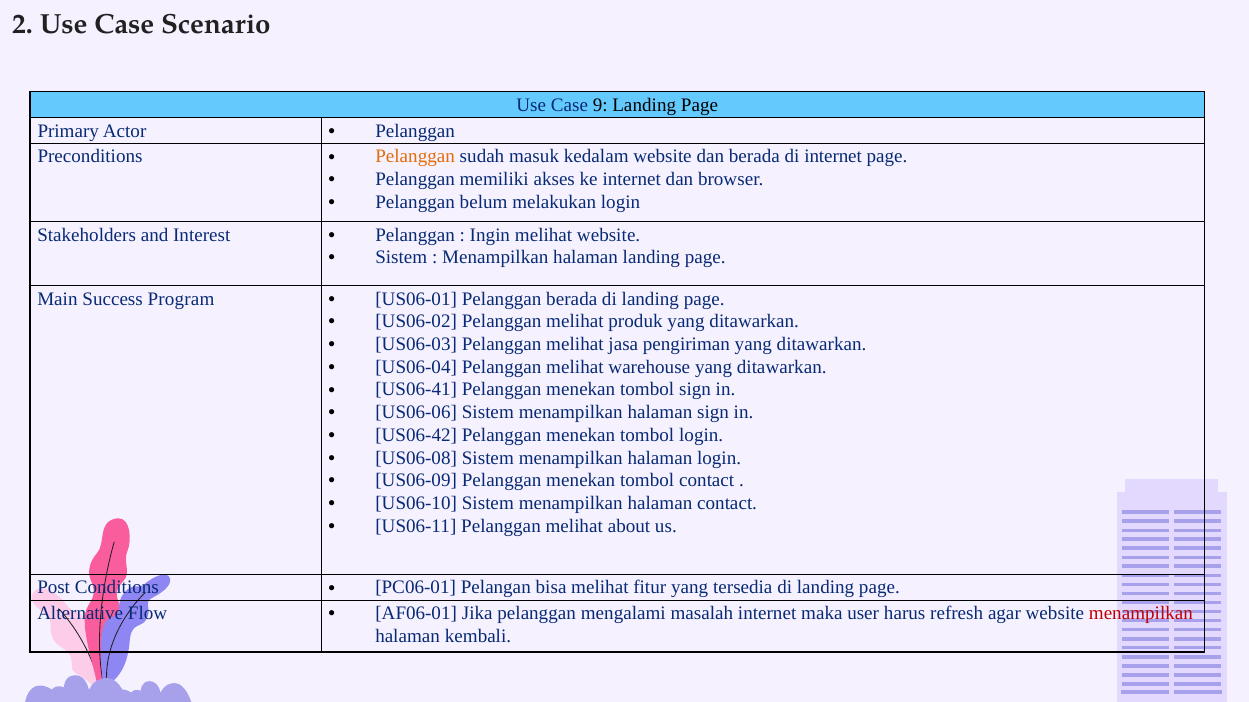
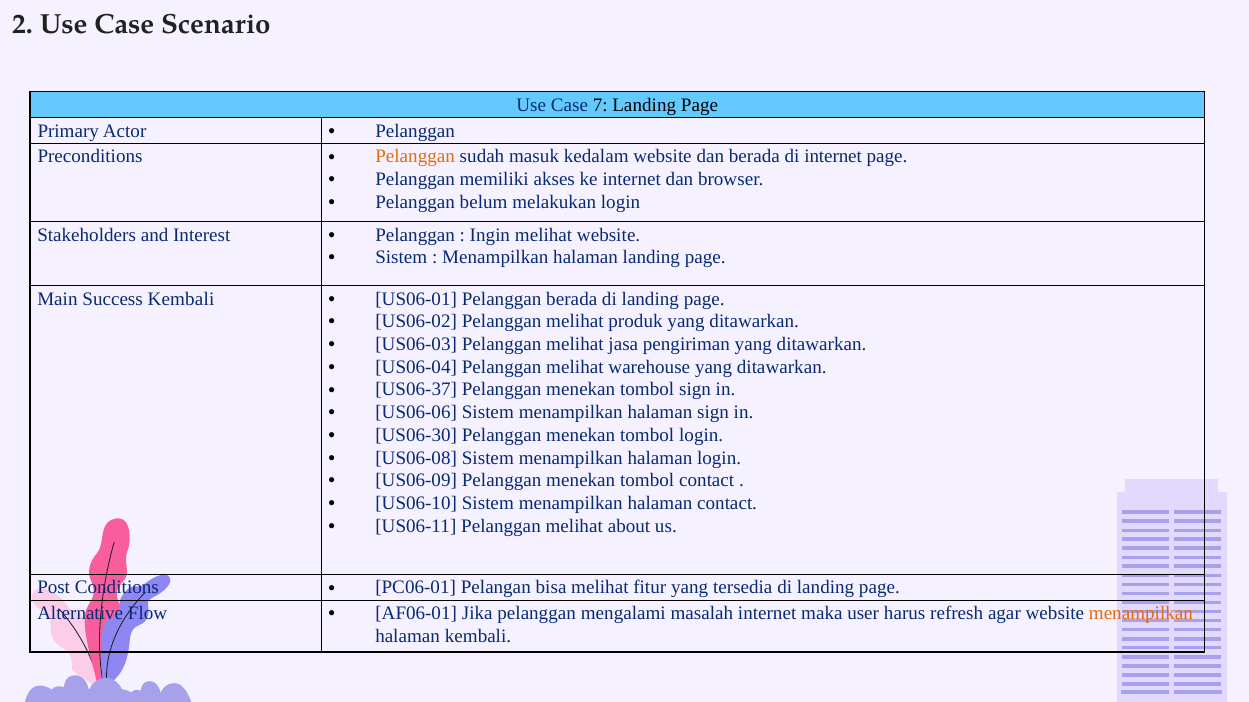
9: 9 -> 7 (600, 105)
Success Program: Program -> Kembali (181, 299)
US06-41: US06-41 -> US06-37 (416, 390)
US06-42: US06-42 -> US06-30 (416, 435)
menampilkan colour: red -> orange (1141, 614)
